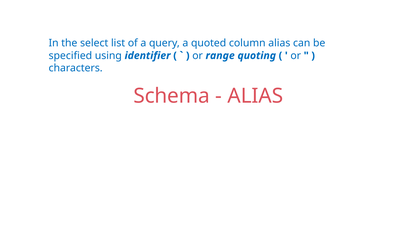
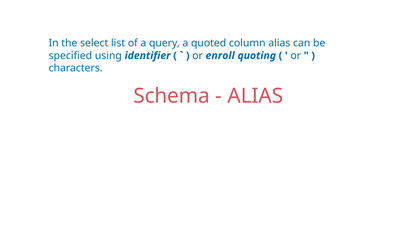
range: range -> enroll (220, 56)
